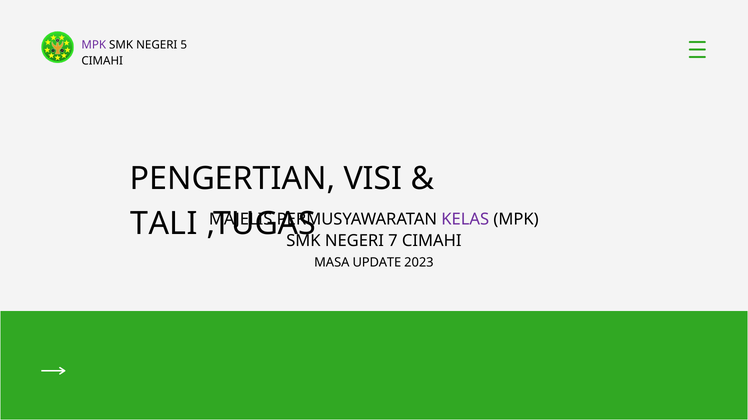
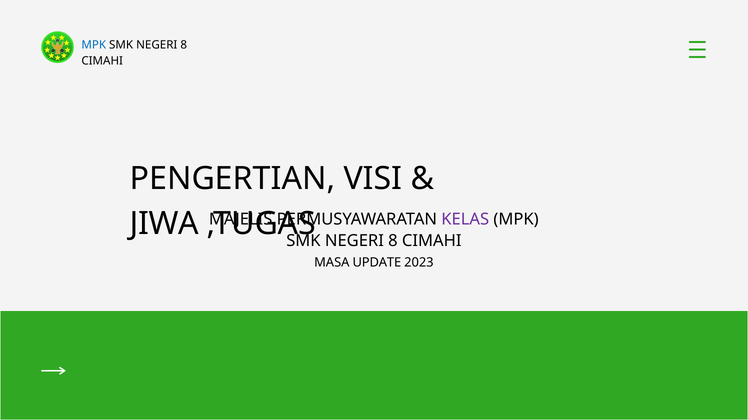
MPK colour: purple -> blue (94, 45)
5: 5 -> 8 (184, 45)
TALI: TALI -> JIWA (164, 224)
7: 7 -> 8 (393, 241)
